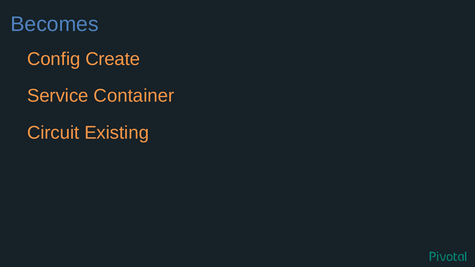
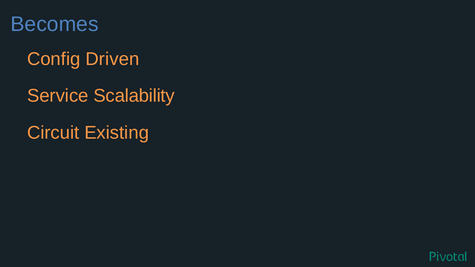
Create: Create -> Driven (113, 59)
Container: Container -> Scalability (134, 96)
